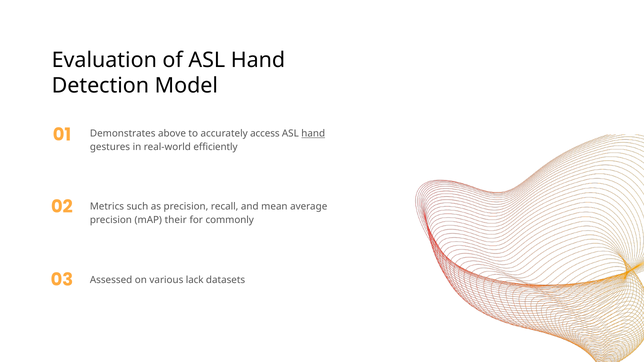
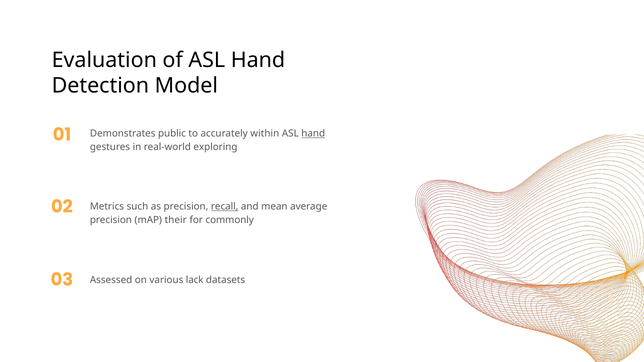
above: above -> public (172, 134)
access: access -> within (265, 134)
efficiently: efficiently -> exploring (215, 147)
recall underline: none -> present (225, 207)
